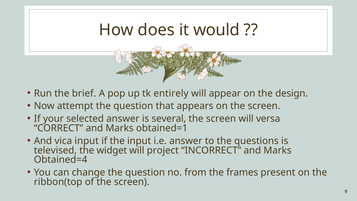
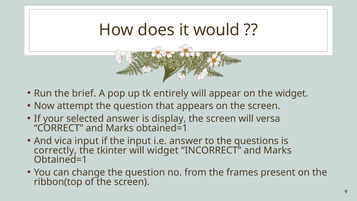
the design: design -> widget (292, 93)
several: several -> display (169, 119)
televised: televised -> correctly (55, 150)
widget: widget -> tkinter (112, 150)
will project: project -> widget (163, 150)
Obtained=4: Obtained=4 -> Obtained=1 (61, 160)
